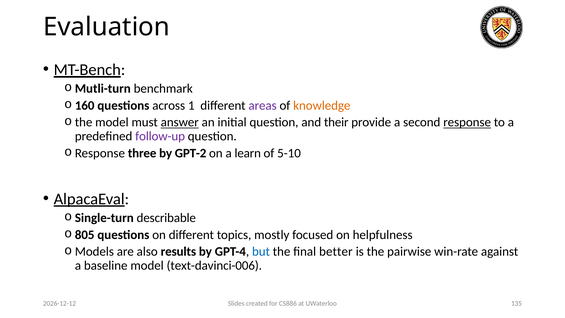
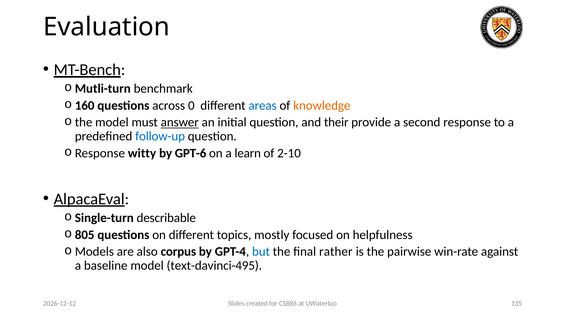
1: 1 -> 0 (191, 105)
areas colour: purple -> blue (263, 105)
response underline: present -> none (467, 122)
follow-up colour: purple -> blue (160, 136)
three: three -> witty (142, 153)
GPT-2: GPT-2 -> GPT-6 (191, 153)
5-10: 5-10 -> 2-10 (289, 153)
results: results -> corpus (178, 252)
better: better -> rather (336, 252)
text-davinci-006: text-davinci-006 -> text-davinci-495 (214, 265)
